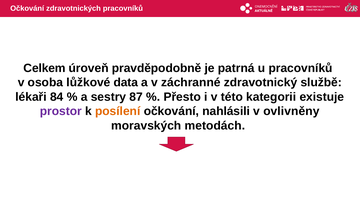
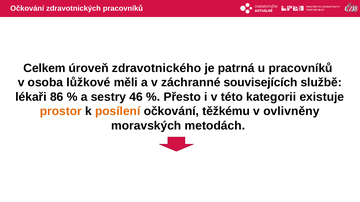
pravděpodobně: pravděpodobně -> zdravotnického (157, 68)
data: data -> měli (126, 83)
zdravotnický: zdravotnický -> souvisejících (261, 83)
84: 84 -> 86 (57, 97)
87: 87 -> 46 (136, 97)
prostor colour: purple -> orange (61, 112)
nahlásili: nahlásili -> těžkému (226, 112)
